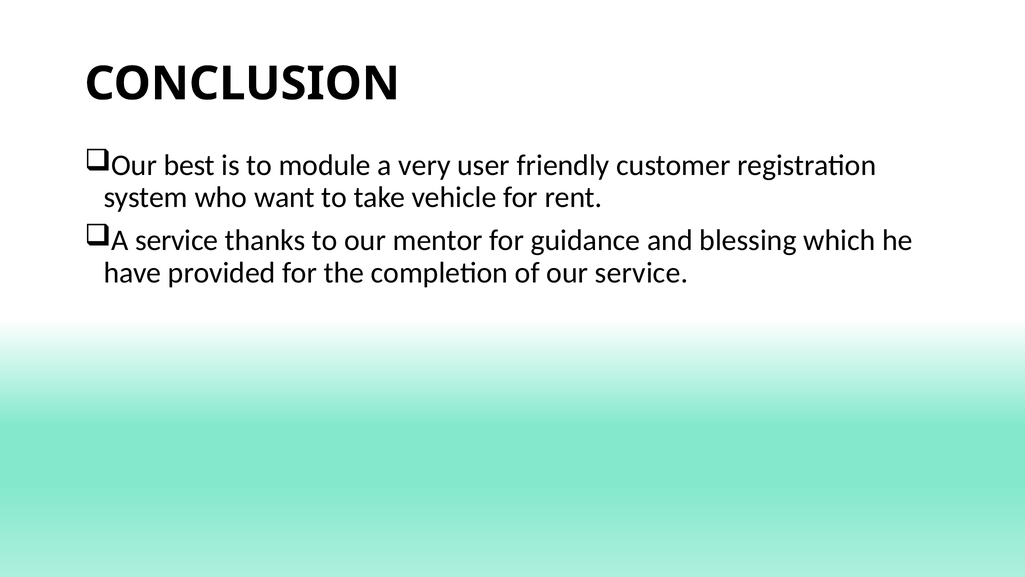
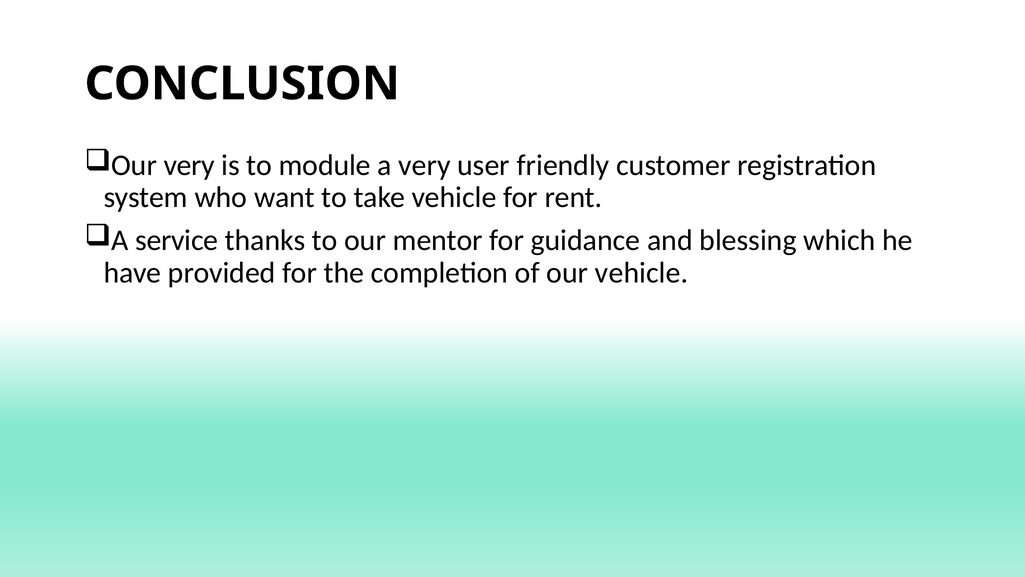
Our best: best -> very (189, 165)
our service: service -> vehicle (642, 273)
